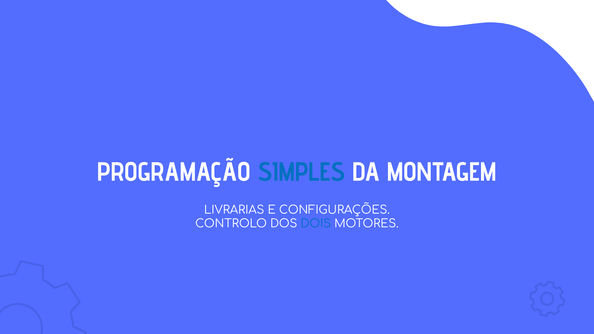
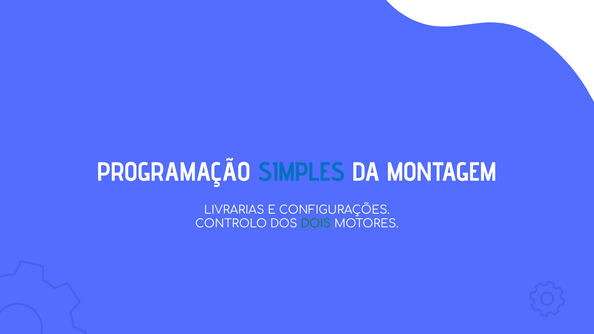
DOIS colour: blue -> green (316, 224)
